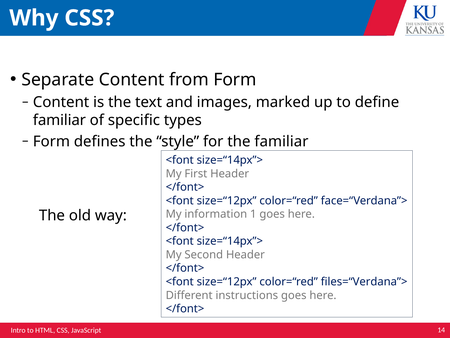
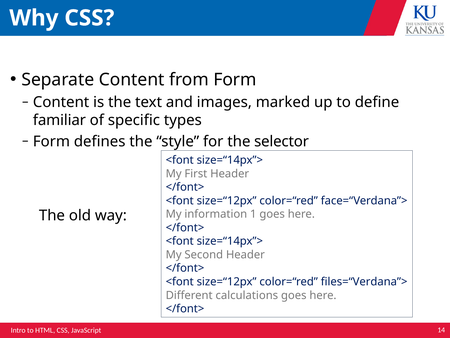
the familiar: familiar -> selector (282, 141)
instructions: instructions -> calculations (247, 295)
